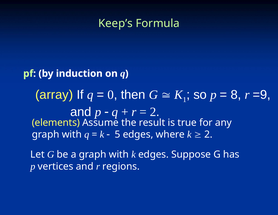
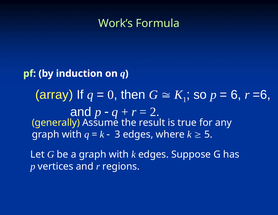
Keep’s: Keep’s -> Work’s (116, 23)
8: 8 -> 6 (236, 95)
=9: =9 -> =6 (262, 95)
elements: elements -> generally (56, 123)
5: 5 -> 3 (117, 134)
2: 2 -> 5 (208, 134)
